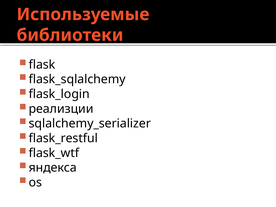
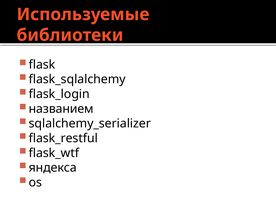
реализции: реализции -> названием (61, 109)
